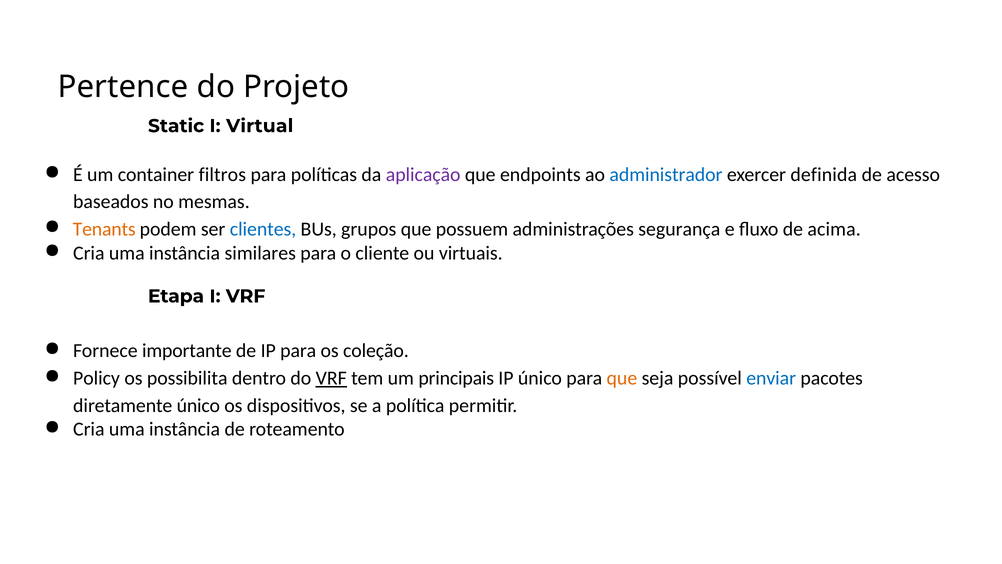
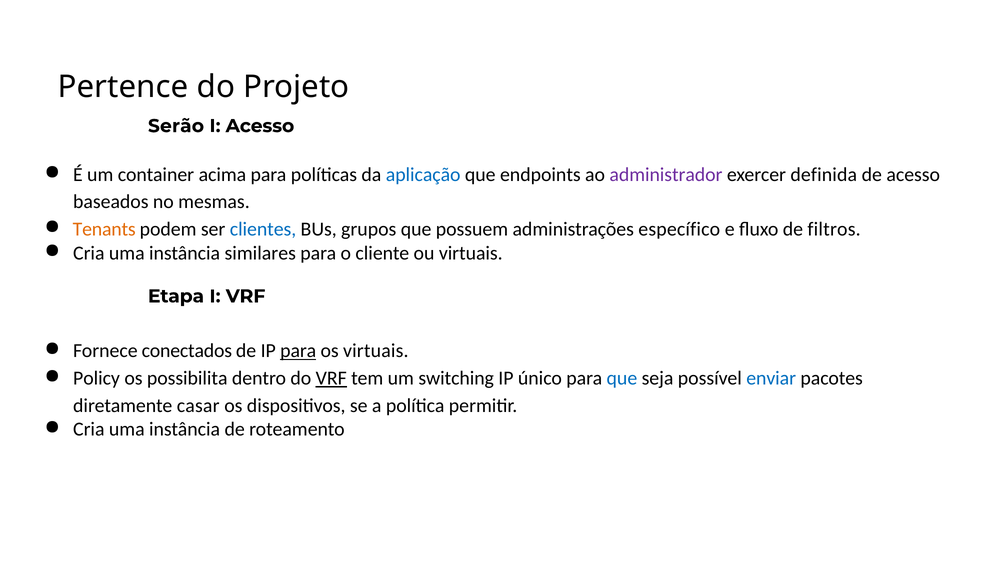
Static: Static -> Serão (176, 126)
I Virtual: Virtual -> Acesso (260, 126)
filtros: filtros -> acima (222, 174)
aplicação colour: purple -> blue (423, 174)
administrador colour: blue -> purple (666, 174)
segurança: segurança -> específico (679, 229)
acima: acima -> filtros (834, 229)
importante: importante -> conectados (187, 351)
para underline: none -> present (298, 351)
os coleção: coleção -> virtuais (376, 351)
principais: principais -> switching (456, 378)
que colour: orange -> blue (622, 378)
diretamente único: único -> casar (198, 405)
